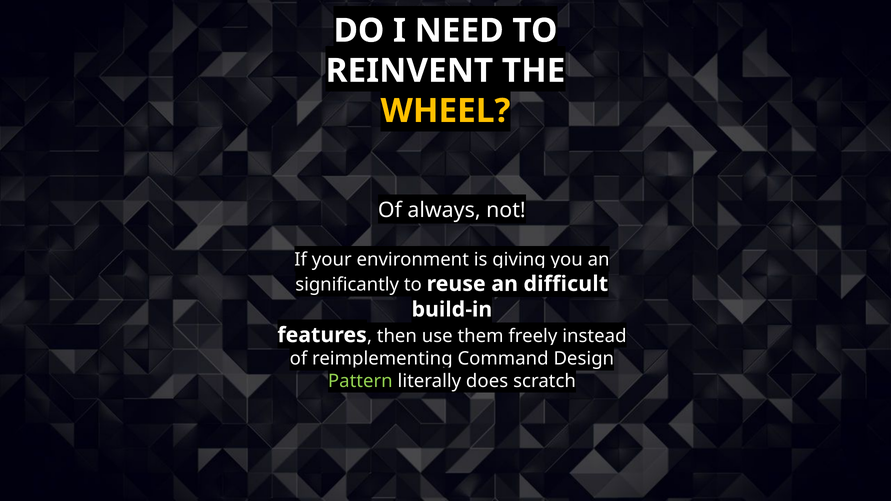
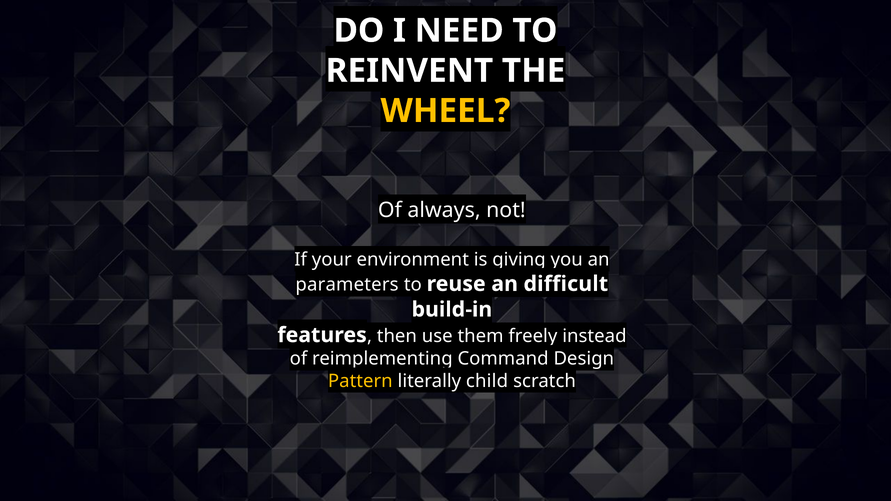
significantly: significantly -> parameters (347, 285)
Pattern colour: light green -> yellow (360, 381)
does: does -> child (487, 381)
